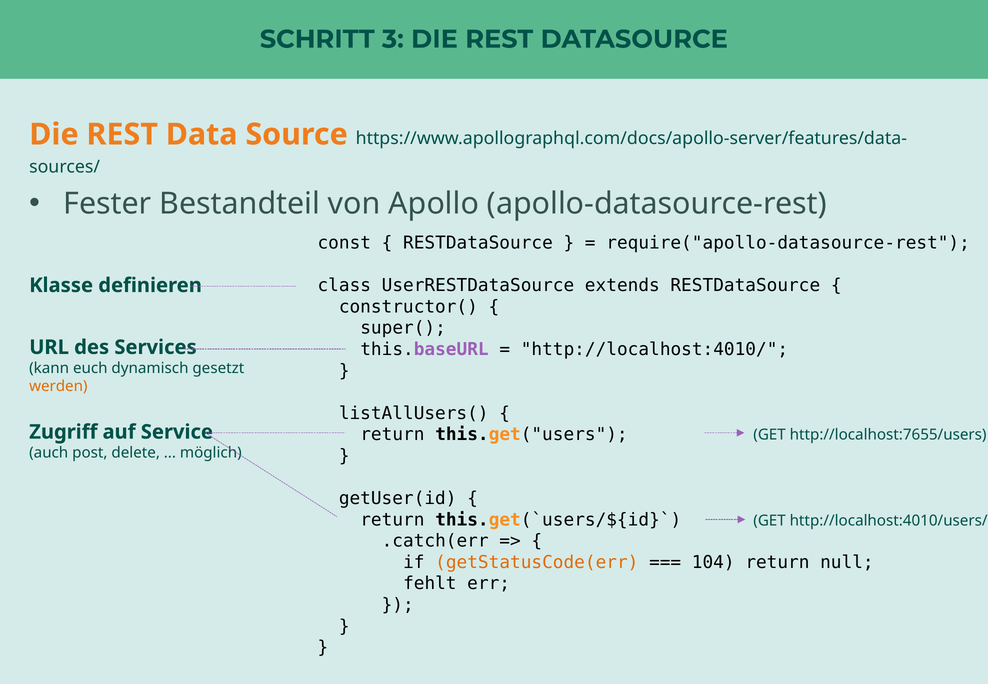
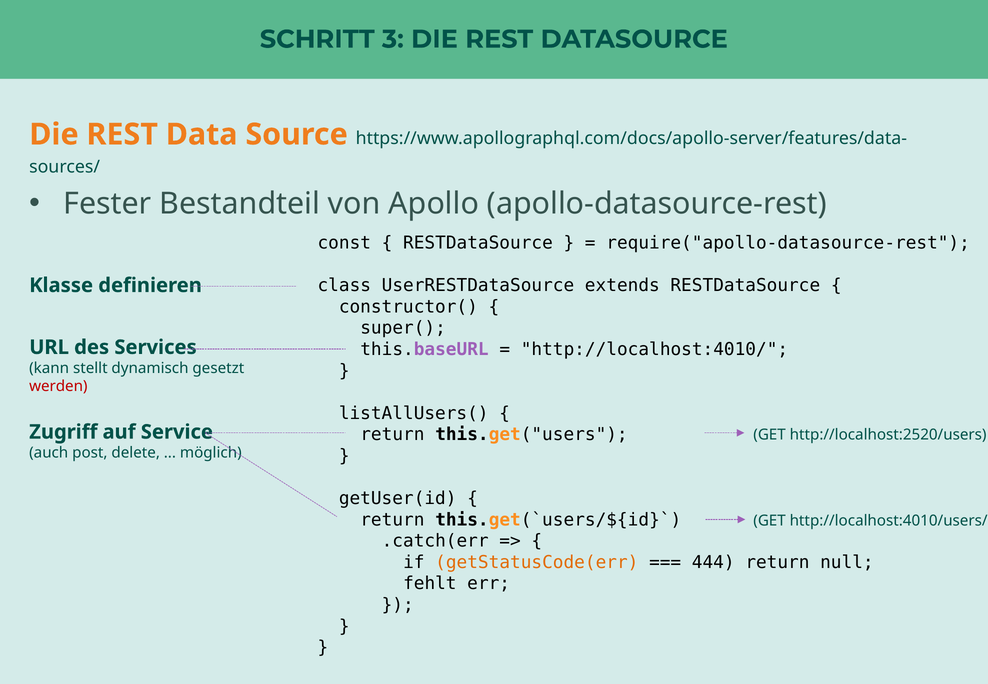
euch: euch -> stellt (90, 368)
werden colour: orange -> red (58, 386)
http://localhost:7655/users: http://localhost:7655/users -> http://localhost:2520/users (888, 435)
104: 104 -> 444 (713, 562)
